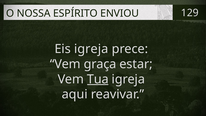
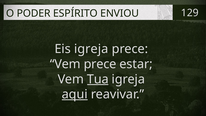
NOSSA: NOSSA -> PODER (34, 13)
Vem graça: graça -> prece (100, 64)
aqui underline: none -> present (75, 94)
